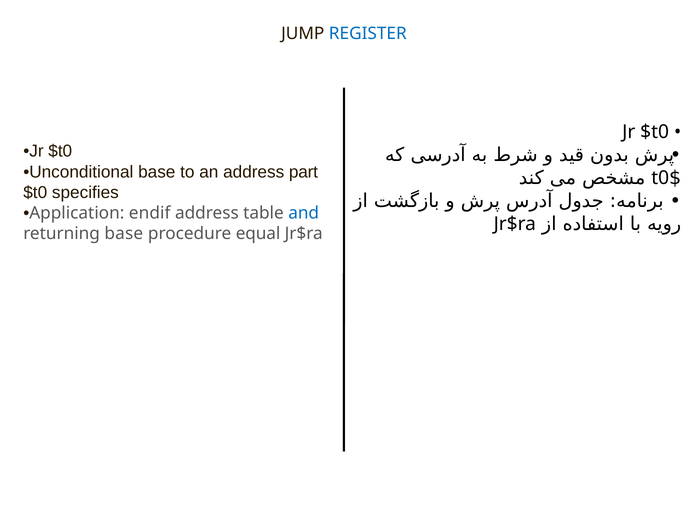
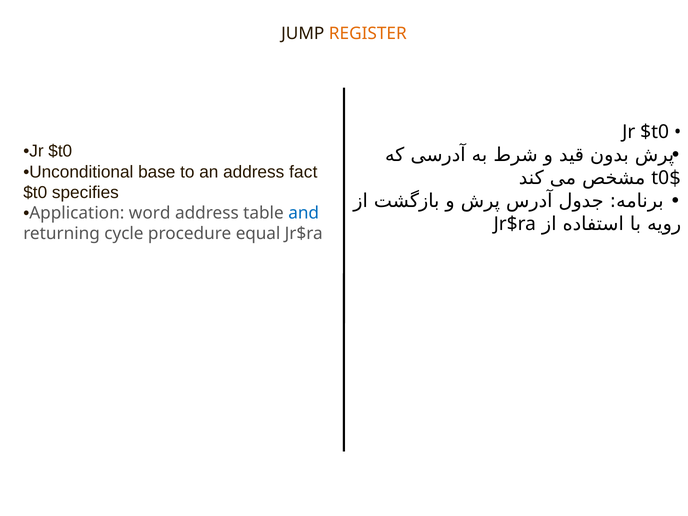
REGISTER colour: blue -> orange (368, 34)
part: part -> fact (303, 172)
endif: endif -> word (150, 213)
returning base: base -> cycle (124, 234)
